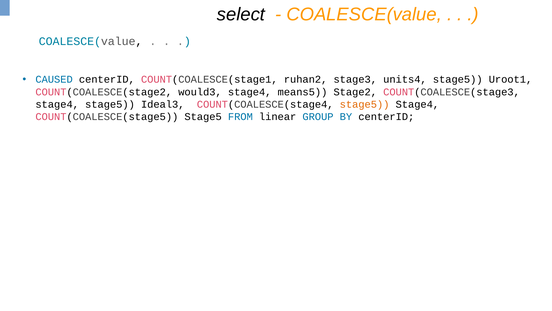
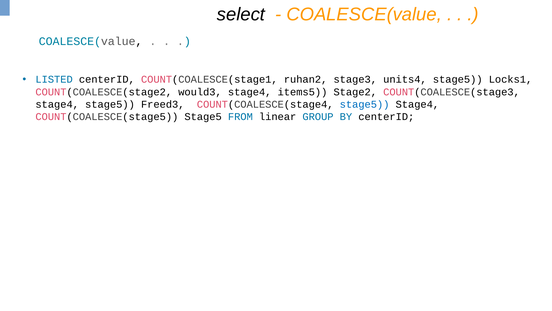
CAUSED: CAUSED -> LISTED (54, 79)
Uroot1: Uroot1 -> Locks1 (511, 79)
means5: means5 -> items5 (302, 92)
Ideal3: Ideal3 -> Freed3 (163, 104)
stage5 colour: orange -> blue (365, 104)
